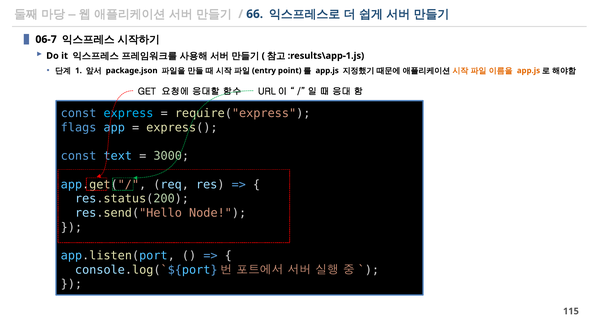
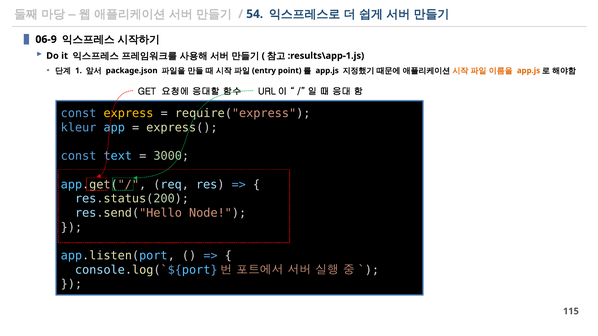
66: 66 -> 54 (255, 14)
06-7: 06-7 -> 06-9 (46, 39)
express colour: light blue -> yellow (128, 113)
flags: flags -> kleur (79, 128)
